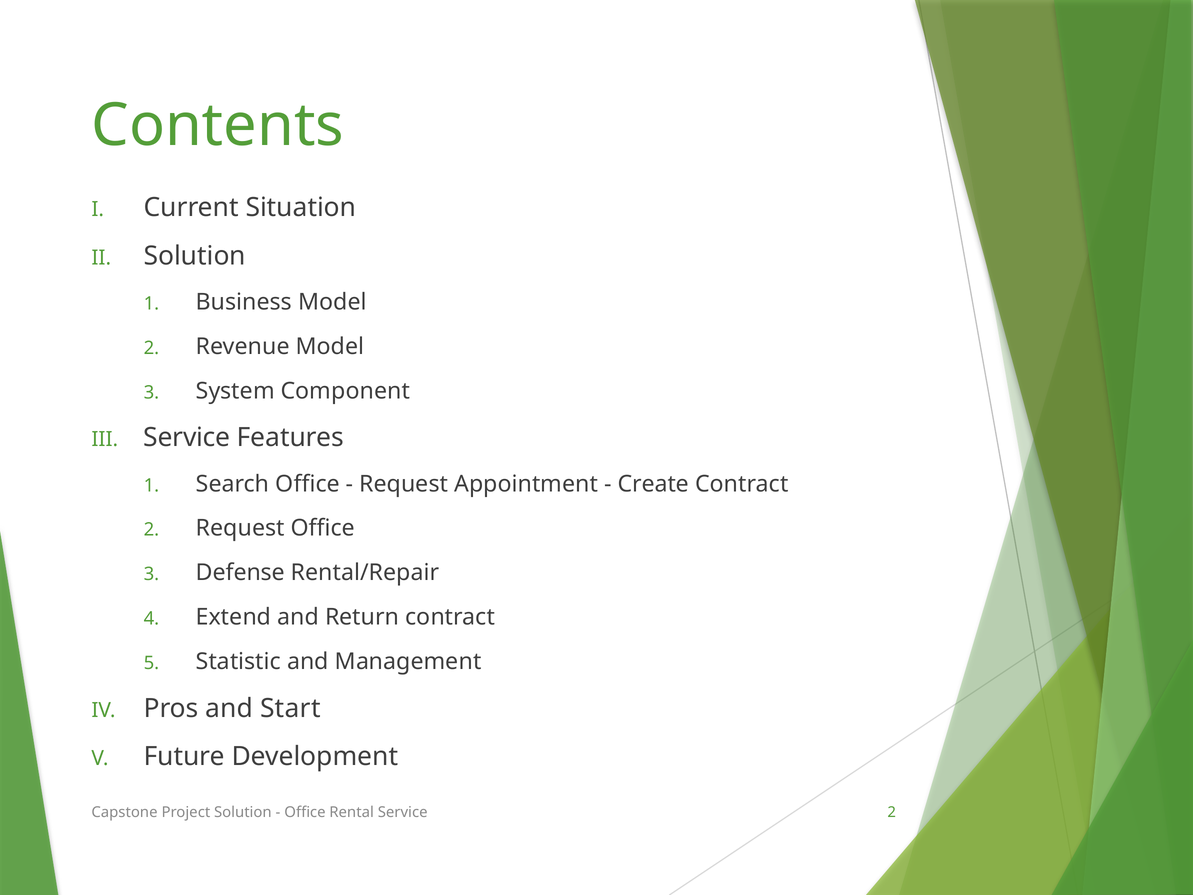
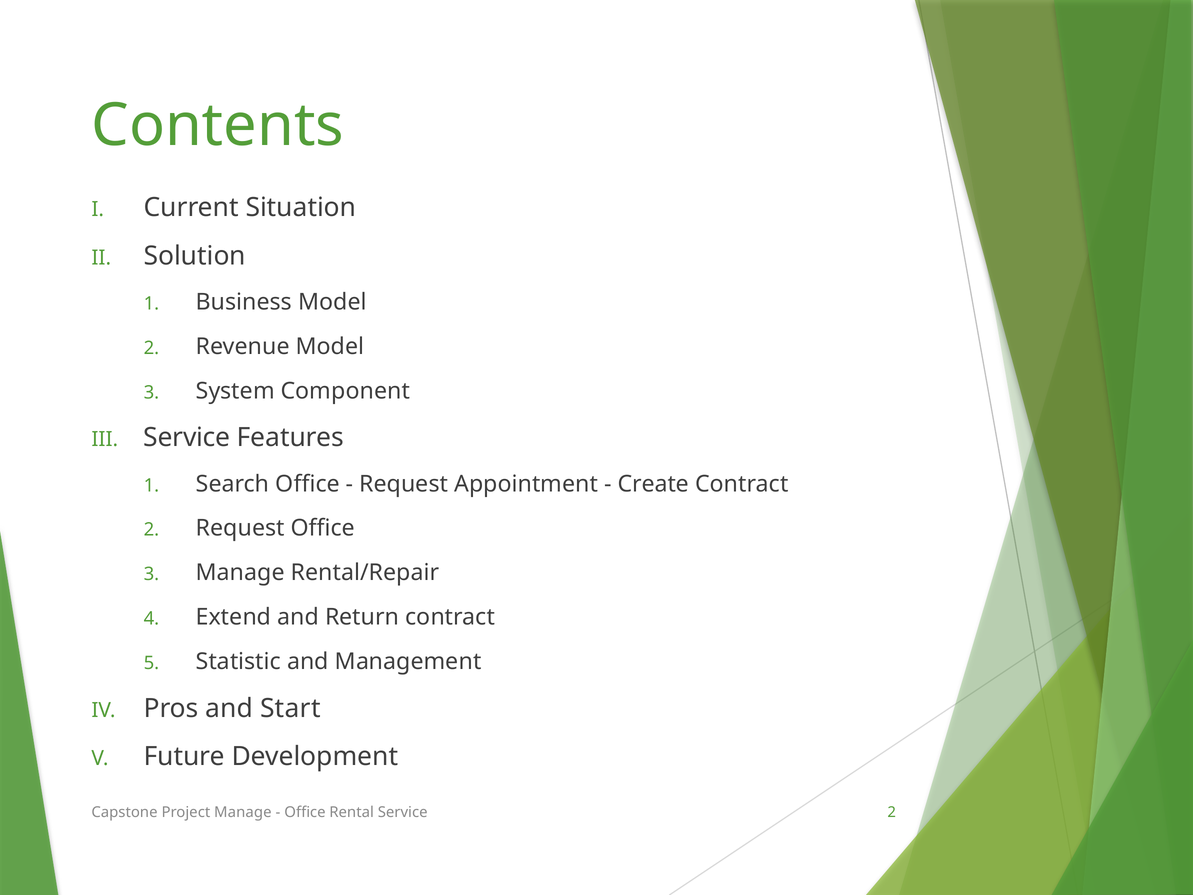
Defense: Defense -> Manage (240, 573)
Project Solution: Solution -> Manage (243, 812)
